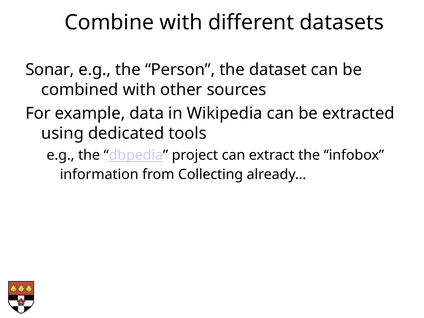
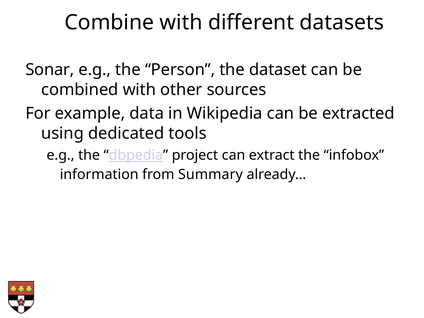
Collecting: Collecting -> Summary (210, 174)
